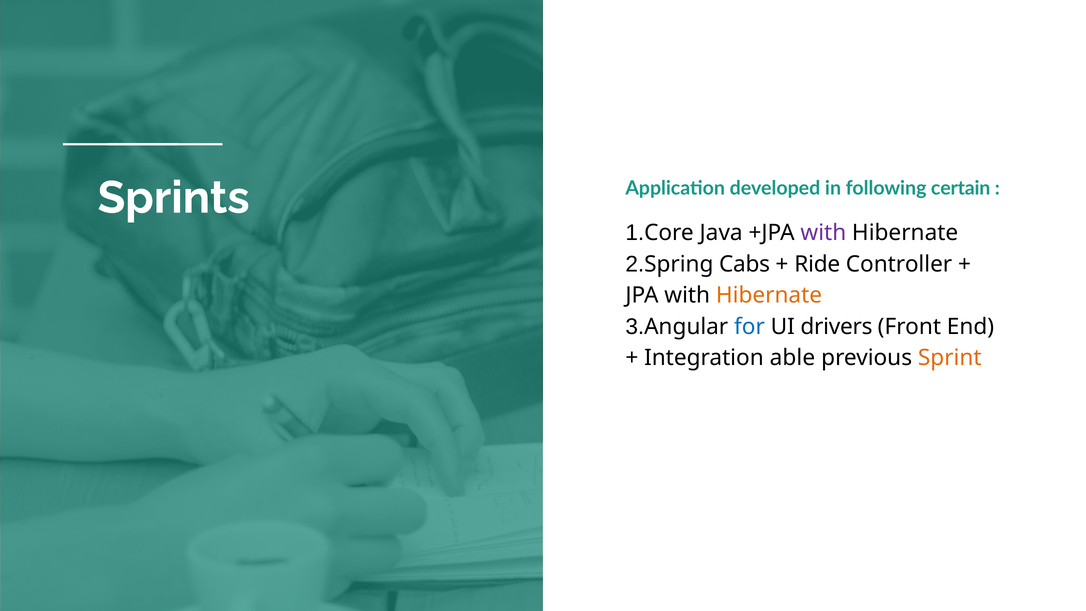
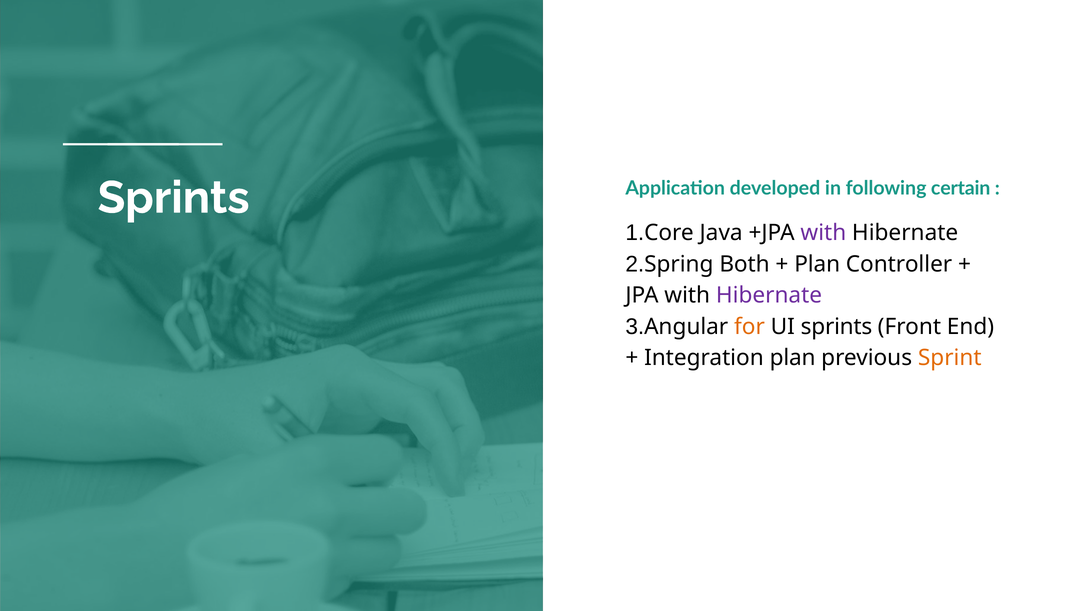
Cabs: Cabs -> Both (744, 264)
Ride: Ride -> Plan (817, 264)
Hibernate colour: orange -> purple (769, 295)
for colour: blue -> orange (749, 327)
UI drivers: drivers -> sprints (836, 327)
Integration able: able -> plan (793, 358)
